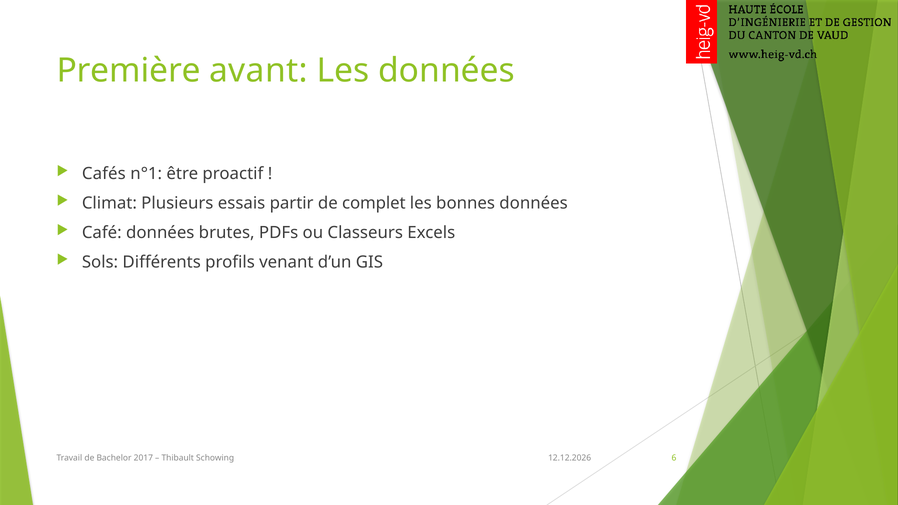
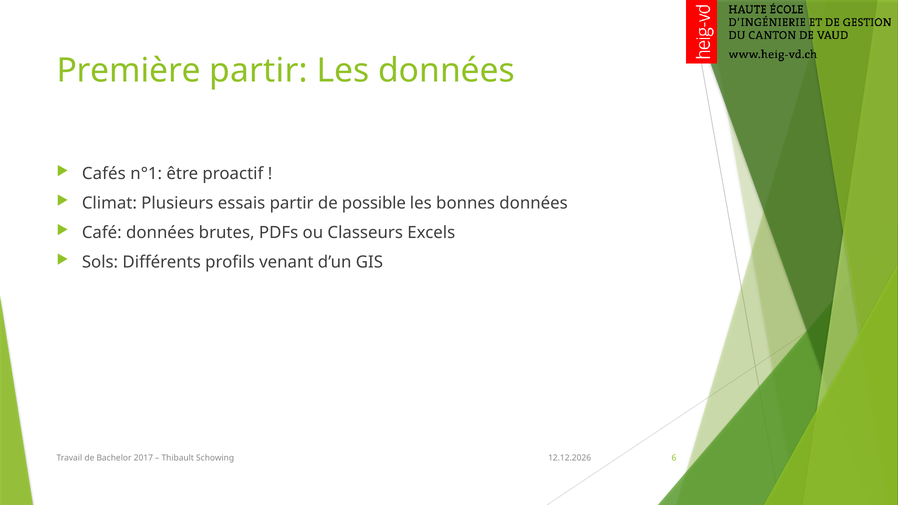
Première avant: avant -> partir (259, 71)
complet: complet -> possible (374, 203)
